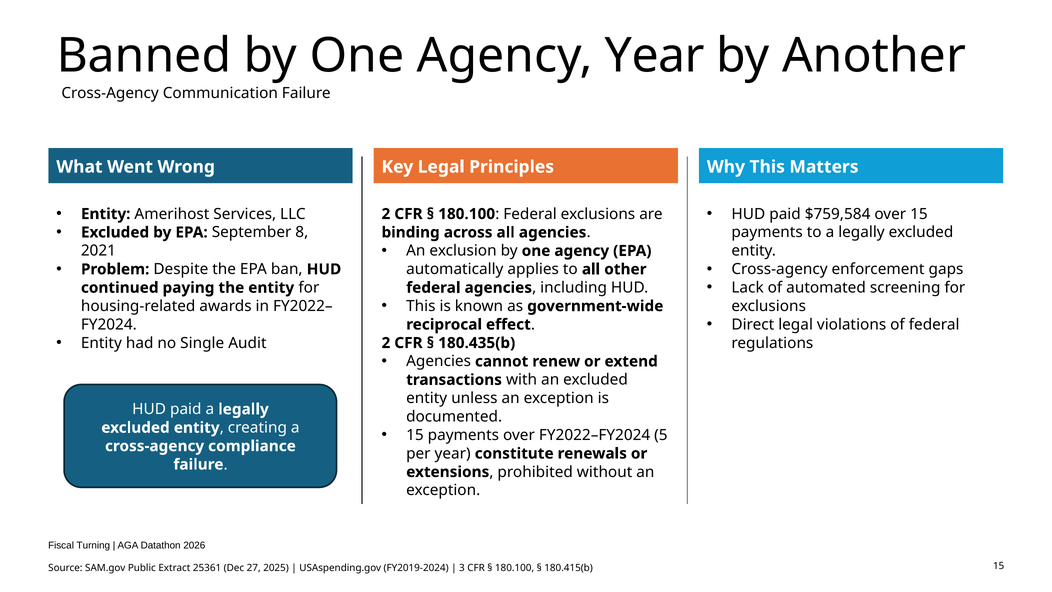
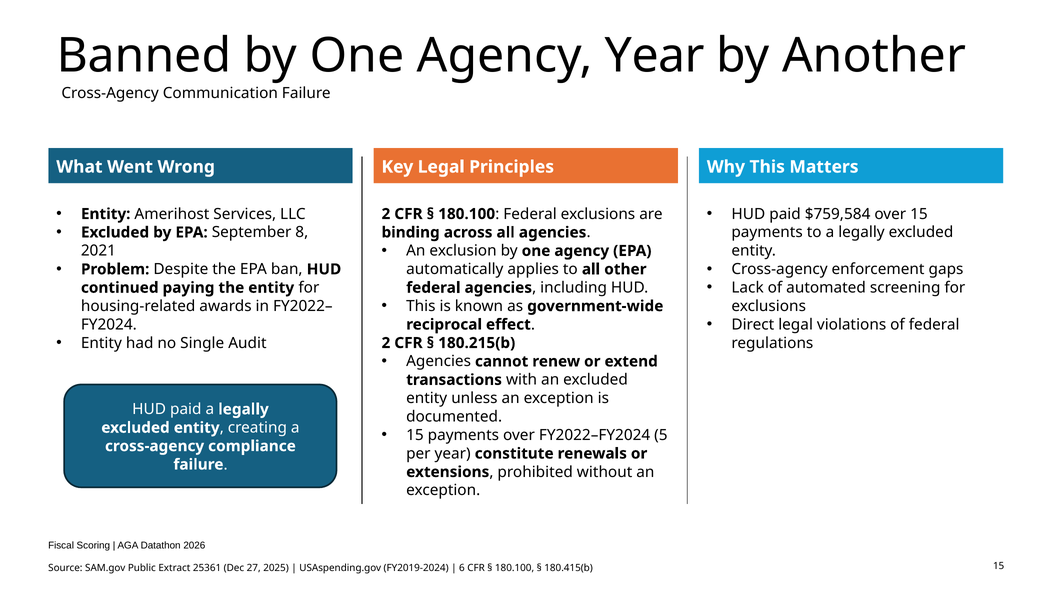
180.435(b: 180.435(b -> 180.215(b (477, 343)
Turning: Turning -> Scoring (93, 545)
3: 3 -> 6 (462, 568)
